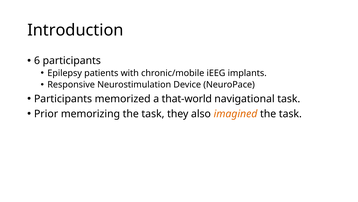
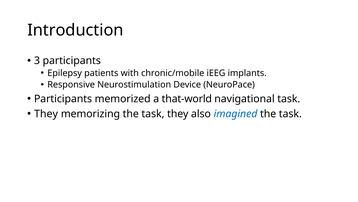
6: 6 -> 3 (37, 61)
Prior: Prior -> They (46, 114)
imagined colour: orange -> blue (236, 114)
